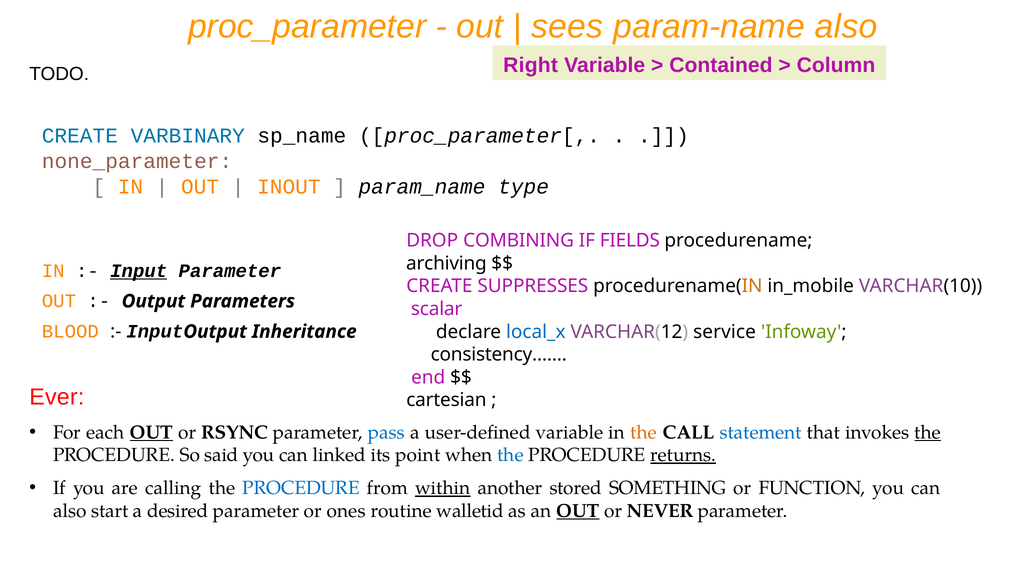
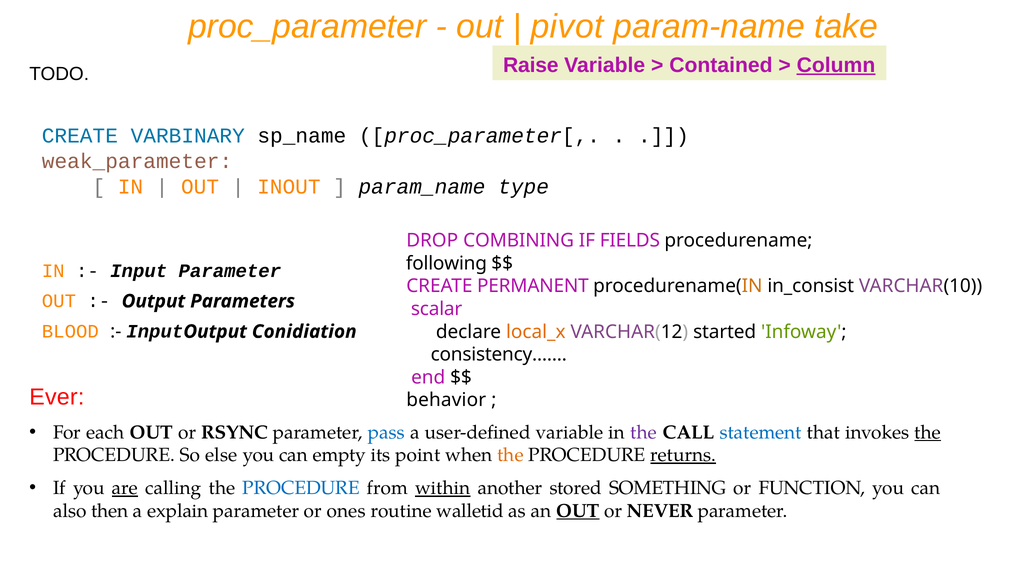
sees: sees -> pivot (567, 26)
param-name also: also -> take (846, 26)
Right: Right -> Raise (531, 65)
Column underline: none -> present (836, 65)
none_parameter: none_parameter -> weak_parameter (137, 161)
archiving: archiving -> following (446, 263)
Input underline: present -> none (139, 271)
SUPPRESSES: SUPPRESSES -> PERMANENT (533, 286)
in_mobile: in_mobile -> in_consist (811, 286)
Inheritance: Inheritance -> Conidiation (304, 331)
local_x colour: blue -> orange (536, 332)
service: service -> started (725, 332)
cartesian: cartesian -> behavior (446, 400)
OUT underline: present -> none (151, 432)
the colour: orange -> purple (644, 432)
said: said -> else (221, 455)
linked: linked -> empty (339, 455)
the colour: blue -> orange (510, 455)
are underline: none -> present (125, 488)
start: start -> then (110, 511)
desired: desired -> explain (178, 511)
